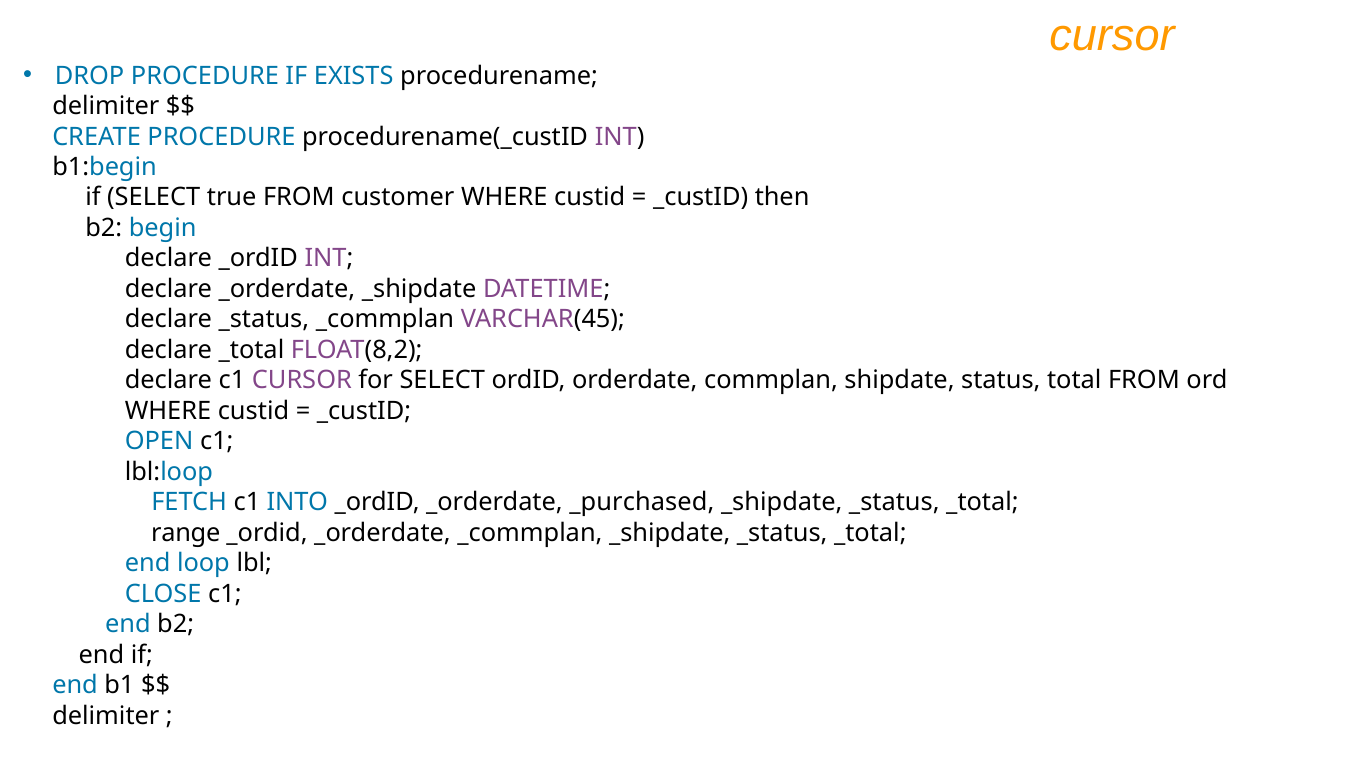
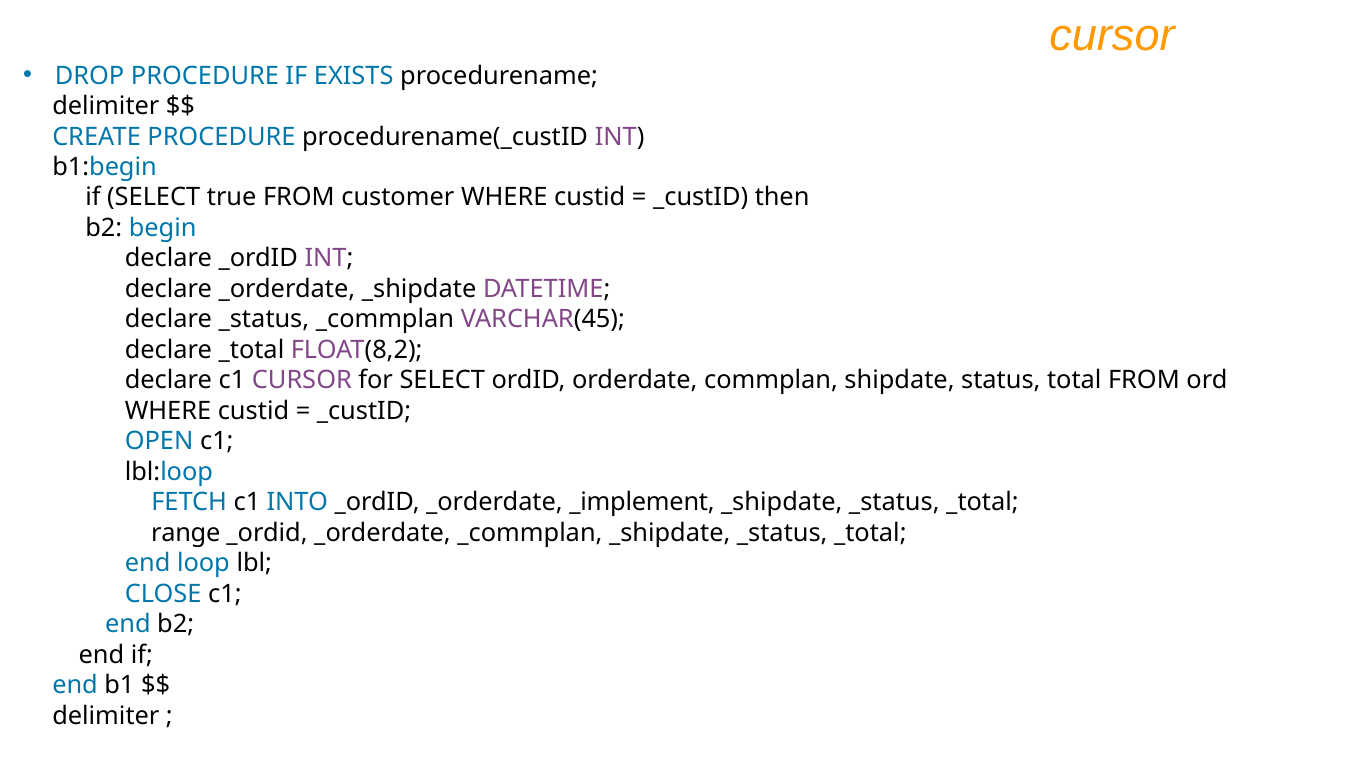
_purchased: _purchased -> _implement (642, 502)
